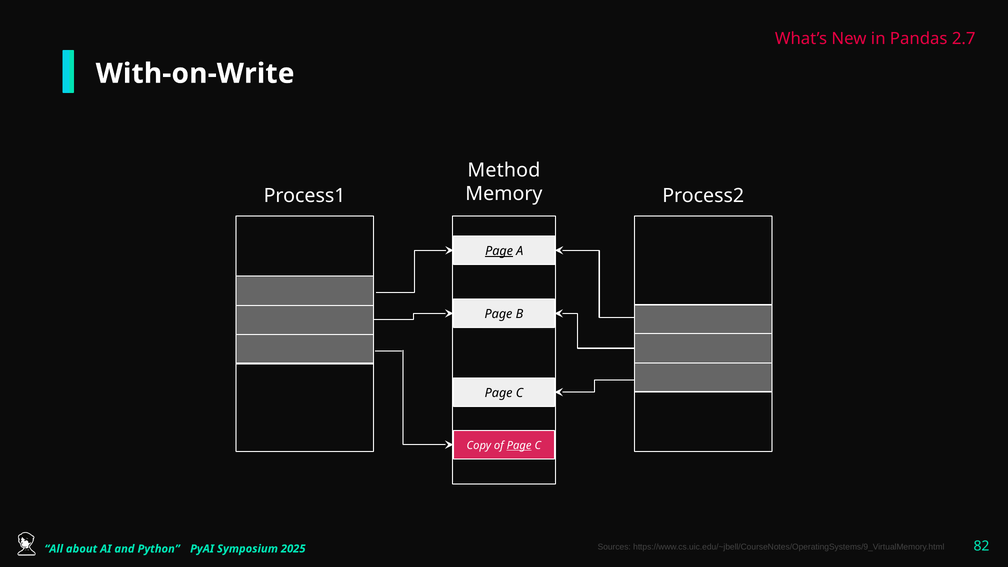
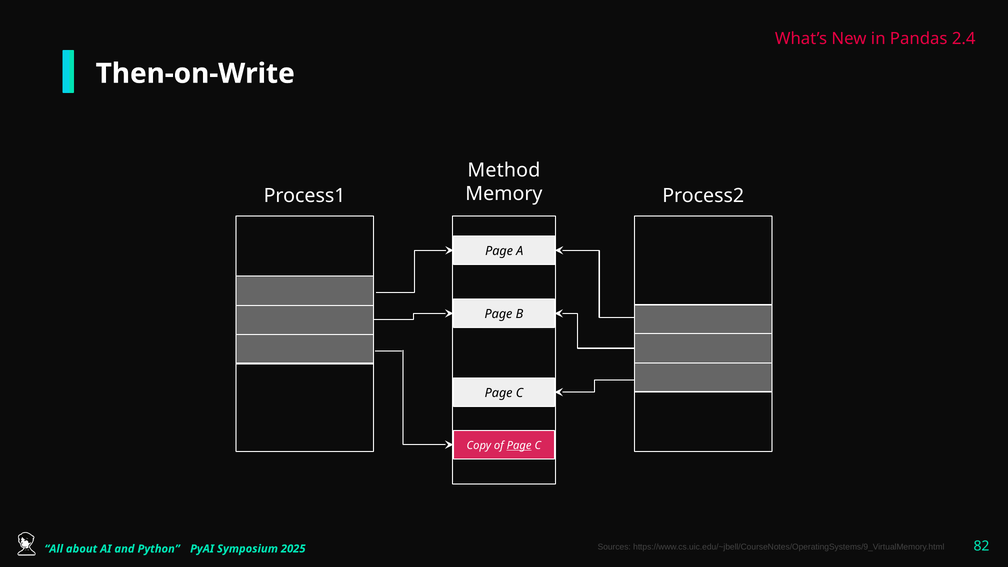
2.7: 2.7 -> 2.4 (964, 39)
With-on-Write: With-on-Write -> Then-on-Write (195, 74)
Page underline: present -> none (499, 251)
